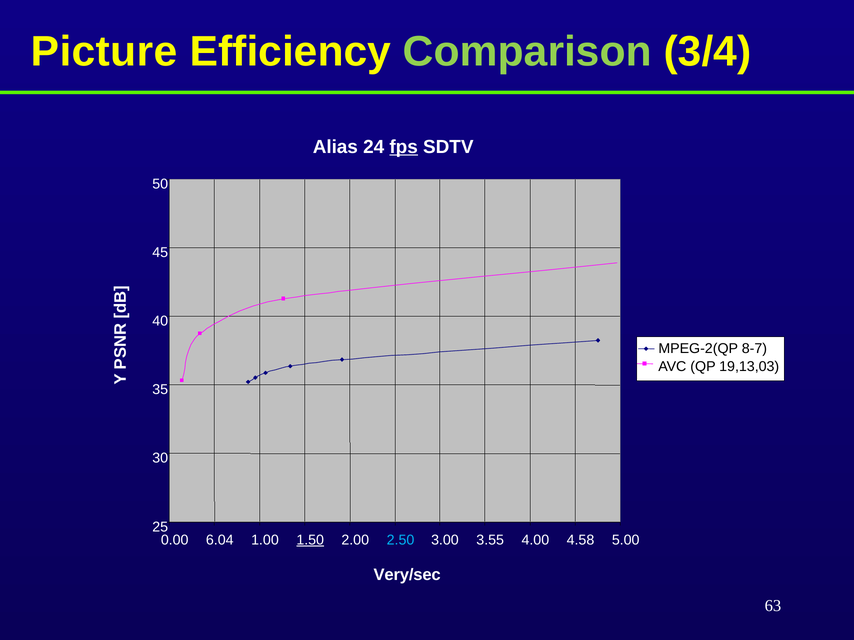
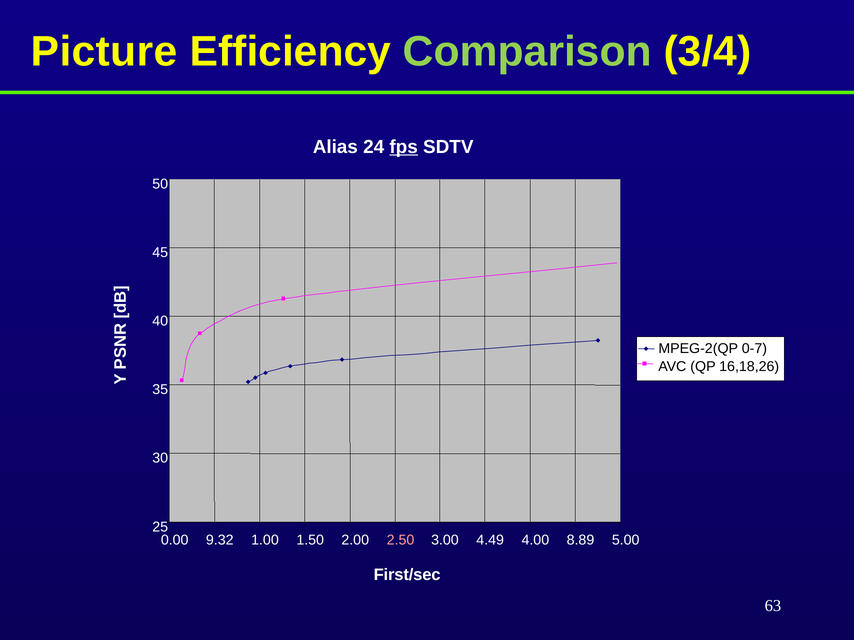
8-7: 8-7 -> 0-7 (754, 349)
19,13,03: 19,13,03 -> 16,18,26 (749, 367)
6.04: 6.04 -> 9.32 (220, 540)
1.50 underline: present -> none (310, 540)
2.50 colour: light blue -> pink (401, 540)
3.55: 3.55 -> 4.49 (490, 540)
4.58: 4.58 -> 8.89 (580, 540)
Very/sec: Very/sec -> First/sec (407, 575)
